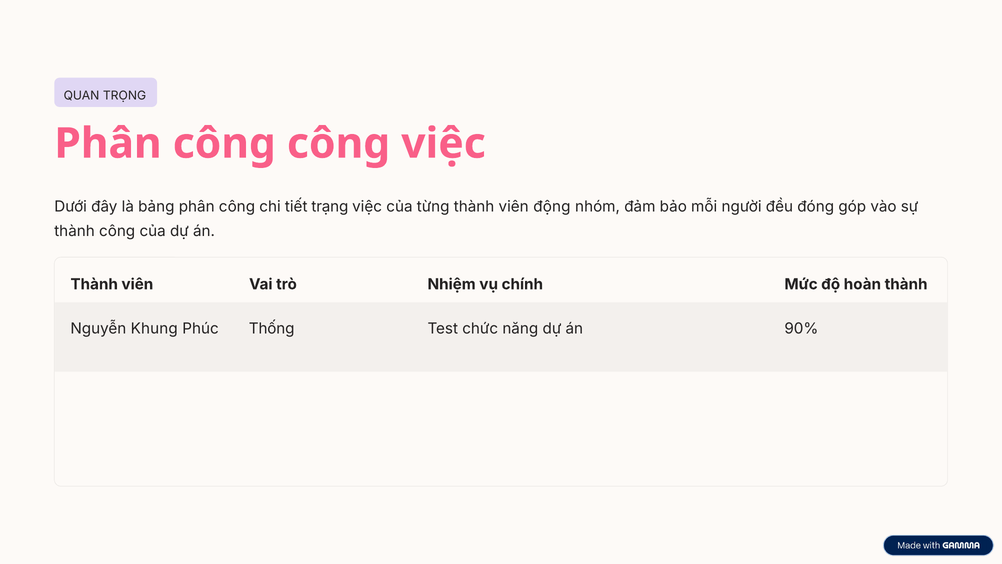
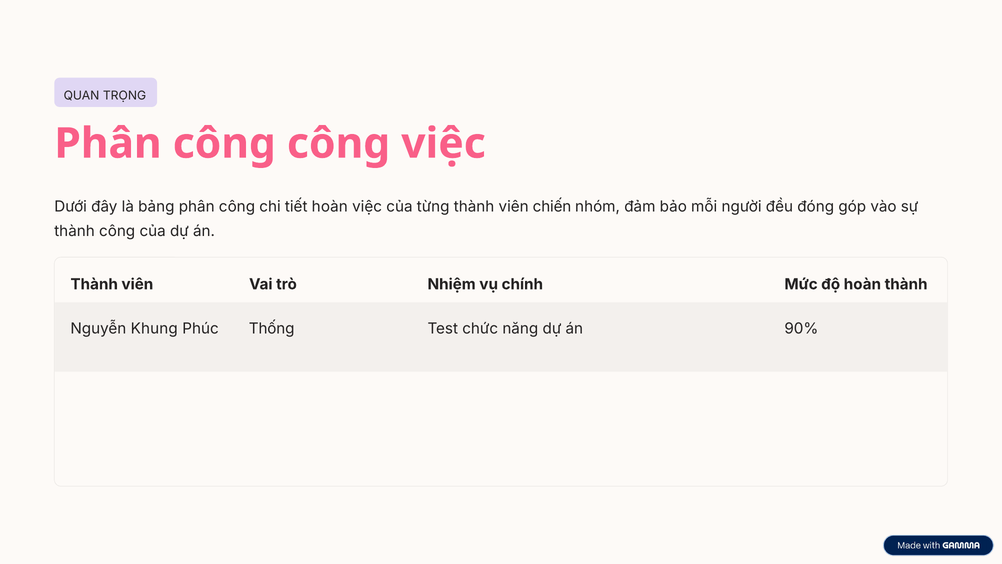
tiết trạng: trạng -> hoàn (330, 207)
động: động -> chiến (552, 207)
